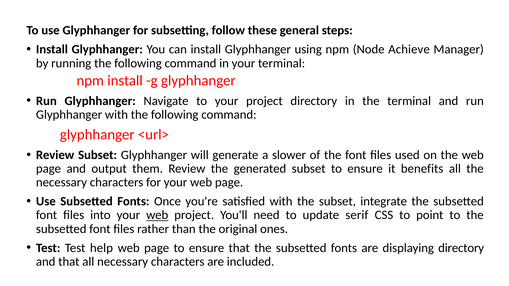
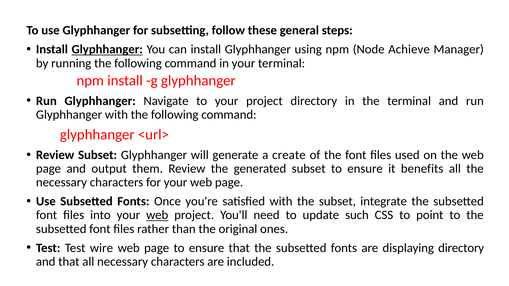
Glyphhanger underline: none -> present (107, 49)
slower: slower -> create (289, 155)
serif: serif -> such (357, 215)
help: help -> wire (101, 248)
